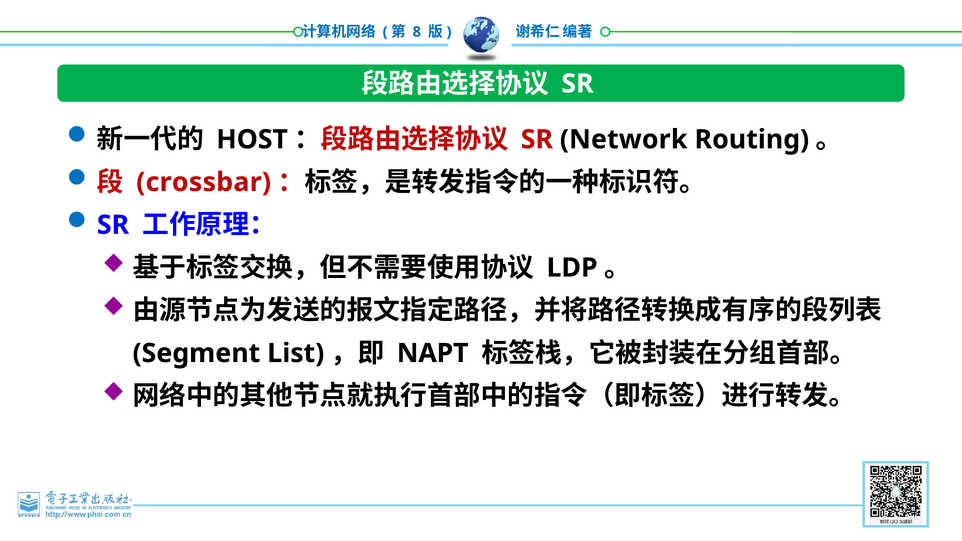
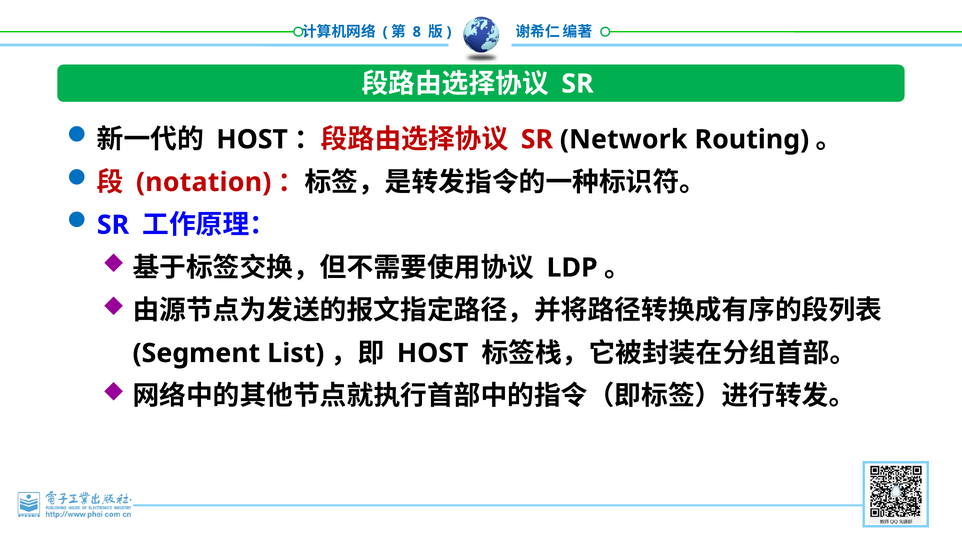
crossbar: crossbar -> notation (204, 182)
NAPT: NAPT -> HOST (433, 353)
